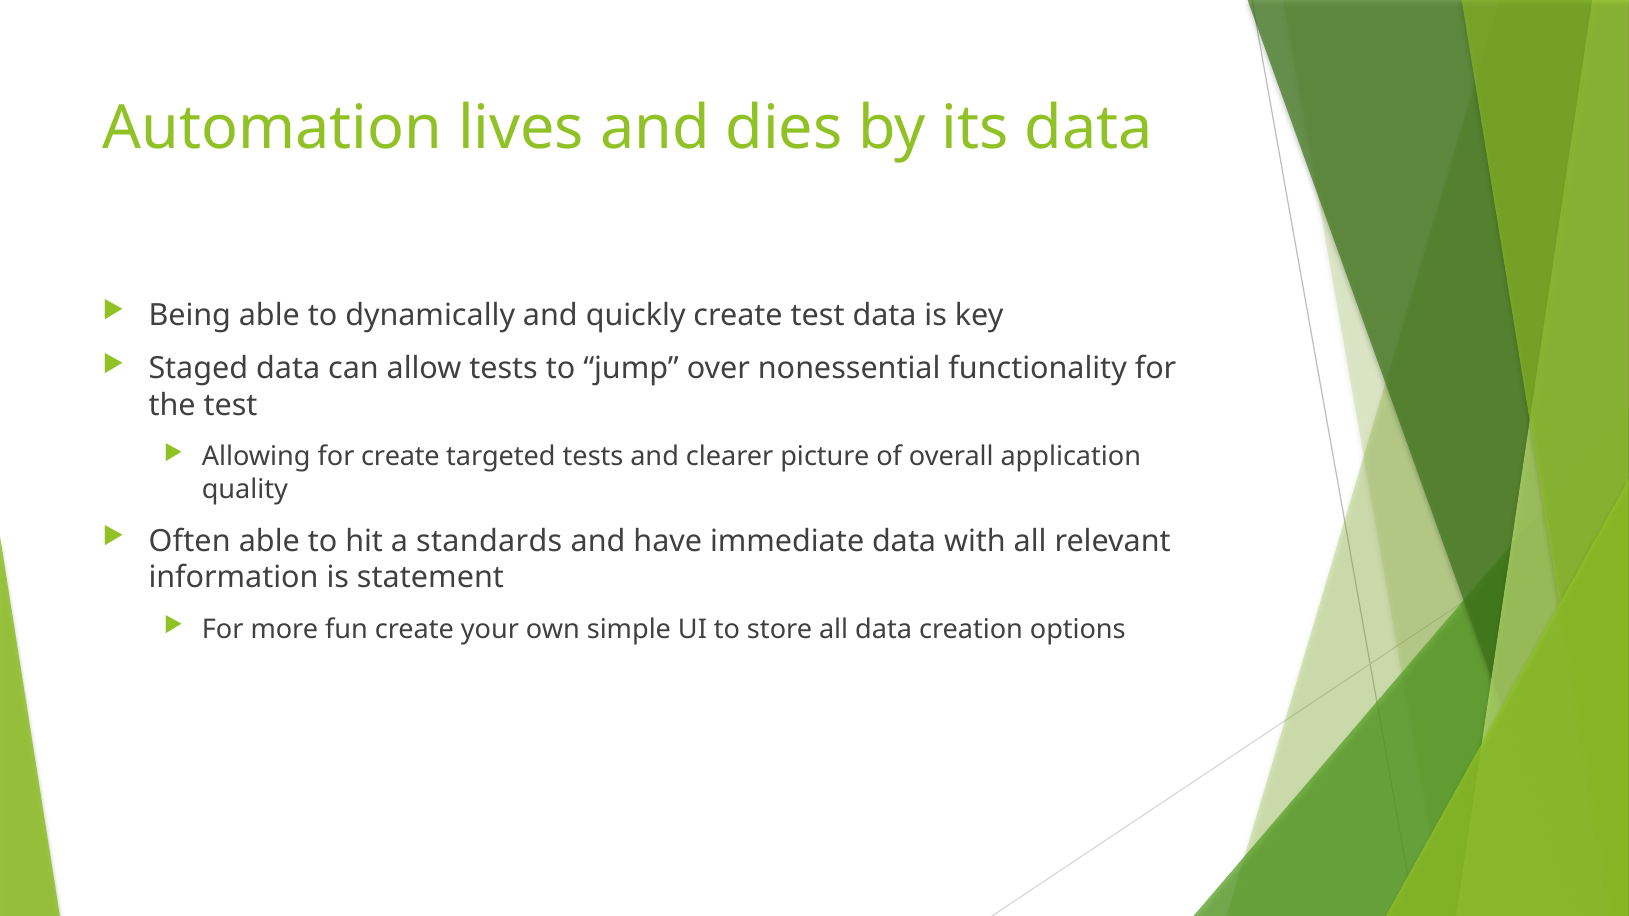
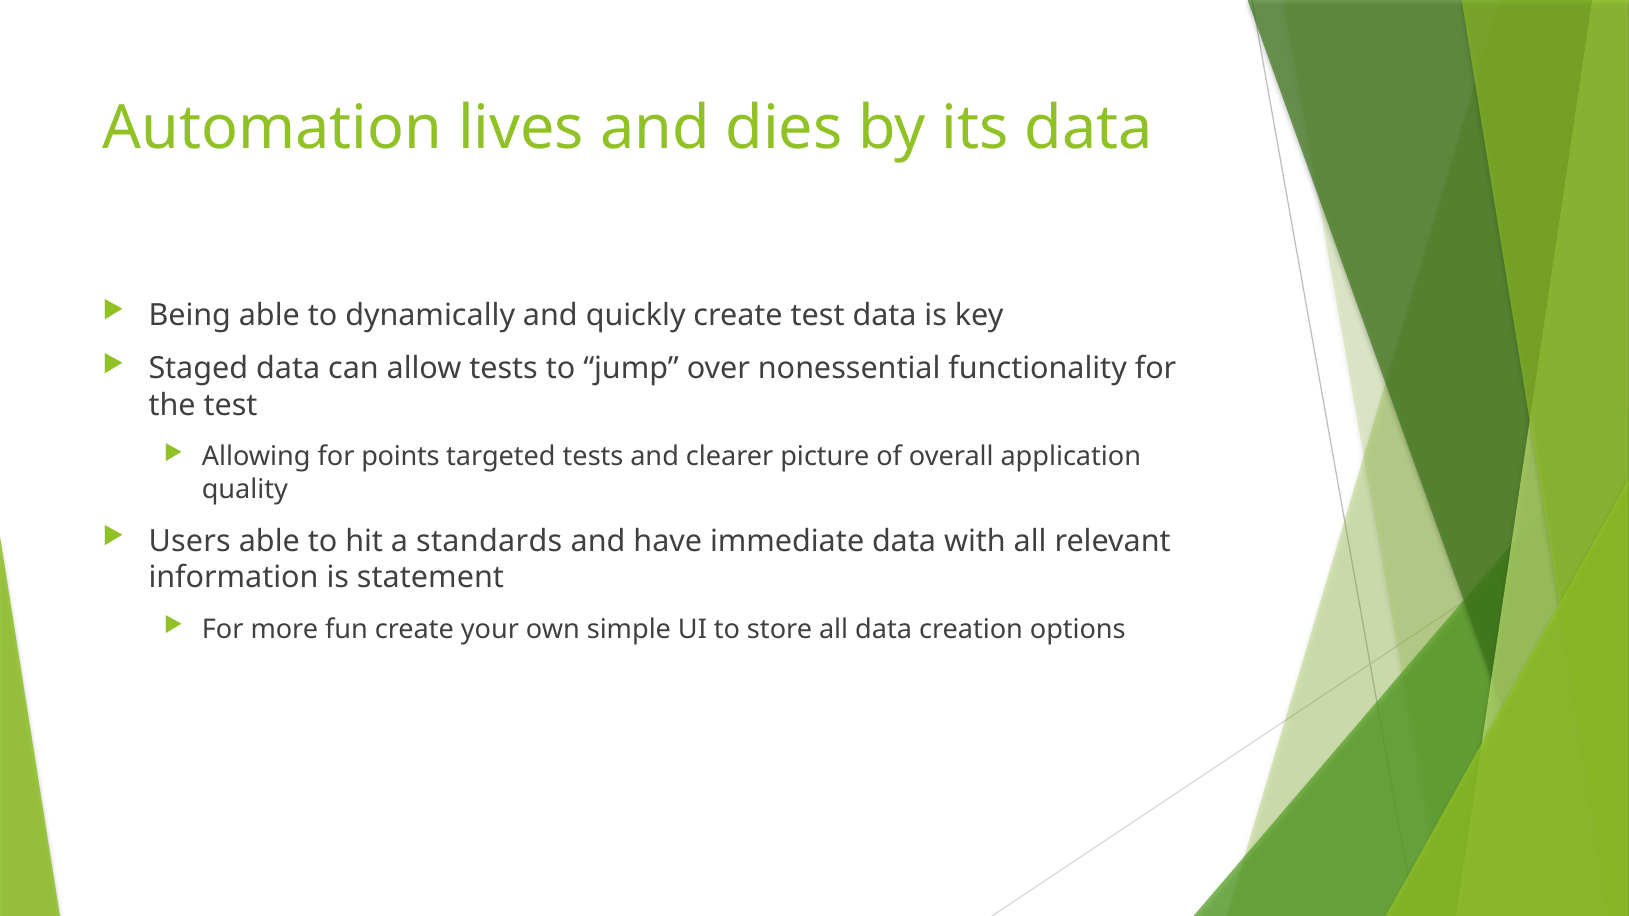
for create: create -> points (400, 457)
Often: Often -> Users (190, 541)
